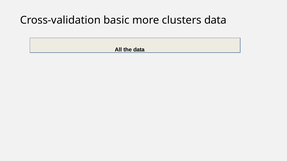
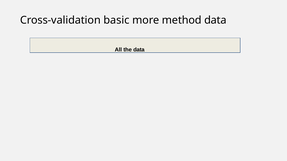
clusters: clusters -> method (182, 20)
